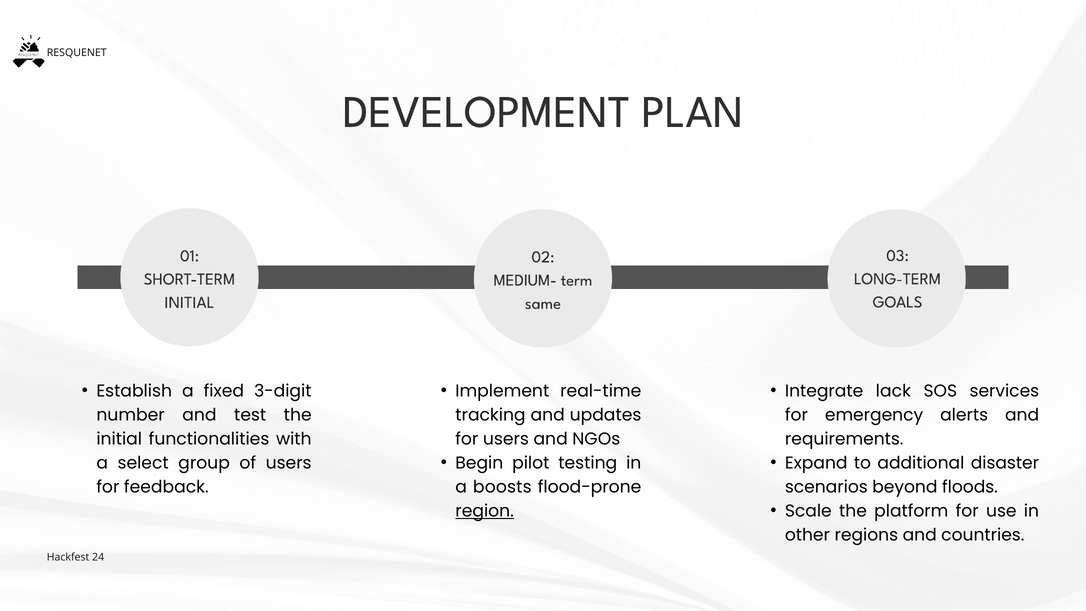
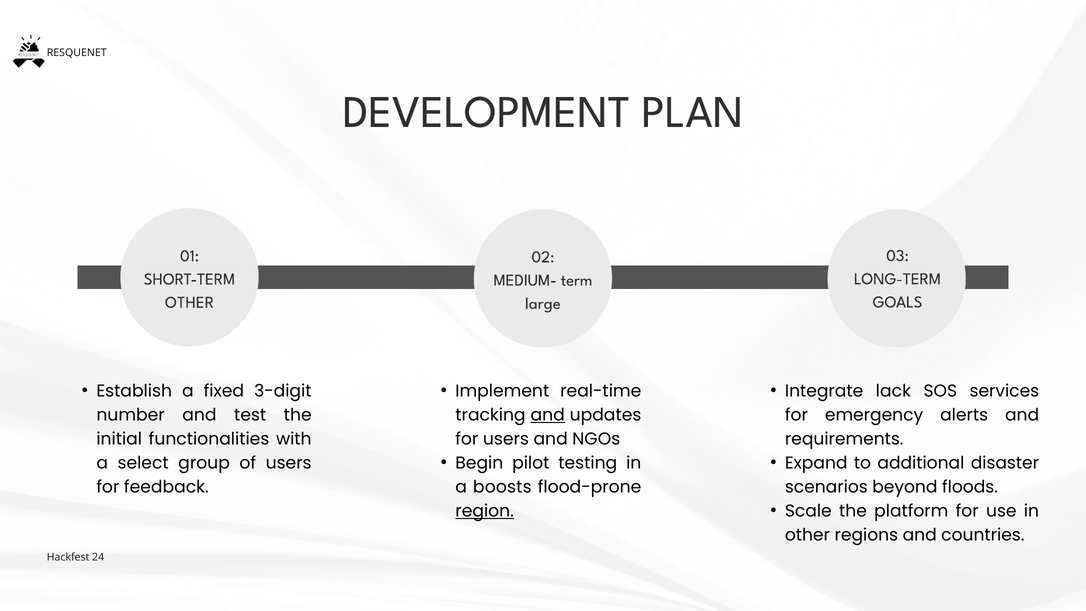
INITIAL: INITIAL -> OTHER (189, 302)
same: same -> large (543, 303)
and underline: none -> present (548, 415)
